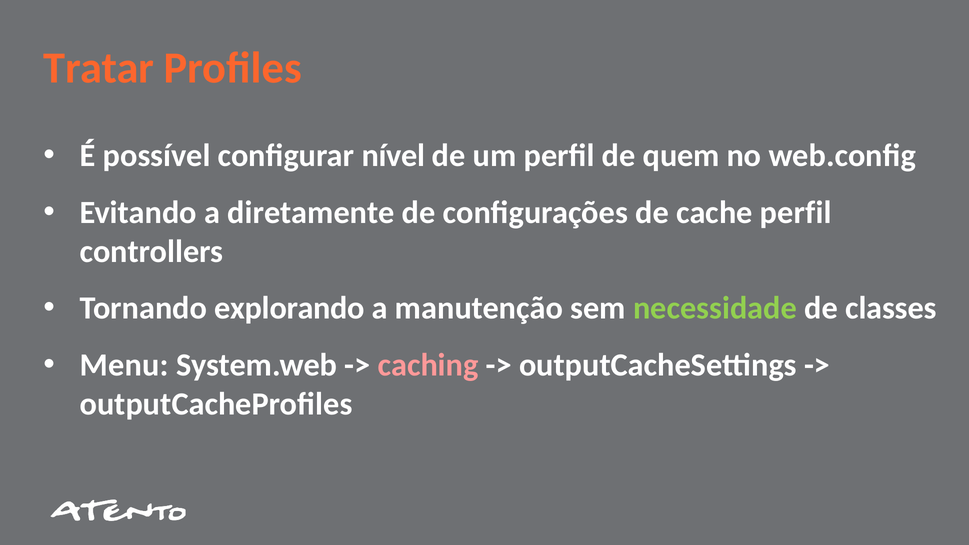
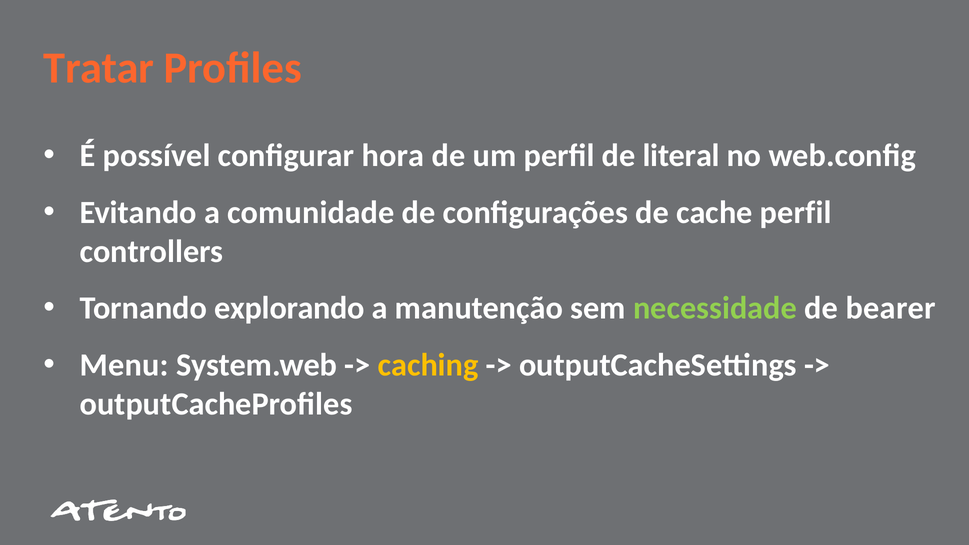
nível: nível -> hora (393, 156)
quem: quem -> literal (681, 156)
diretamente: diretamente -> comunidade (311, 213)
classes: classes -> bearer (891, 308)
caching colour: pink -> yellow (428, 365)
